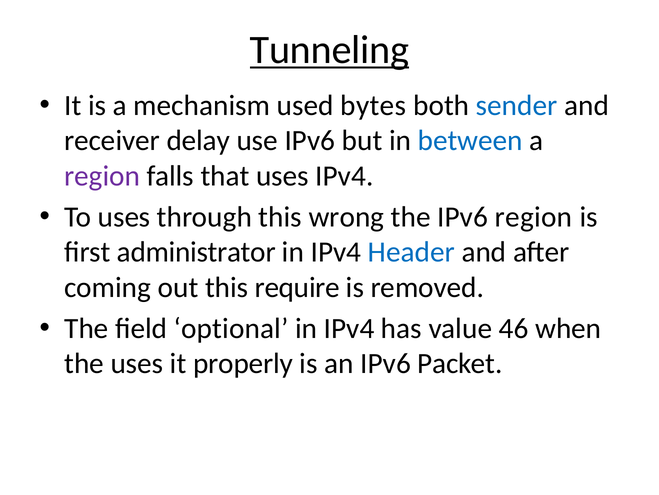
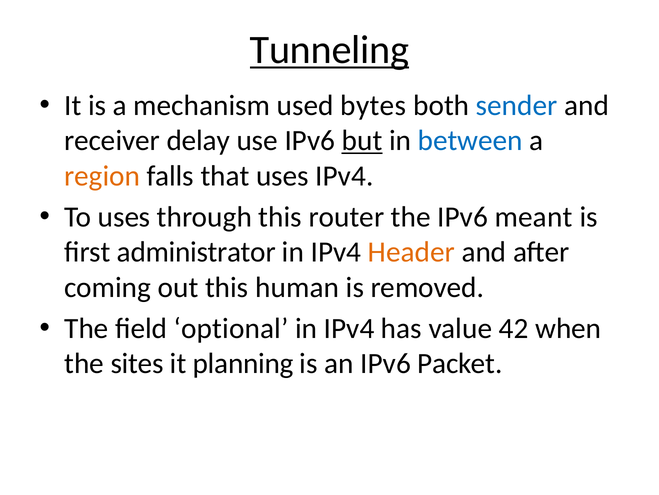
but underline: none -> present (362, 140)
region colour: purple -> orange (102, 176)
wrong: wrong -> router (346, 217)
IPv6 region: region -> meant (534, 217)
Header colour: blue -> orange (411, 252)
require: require -> human (297, 287)
46: 46 -> 42 (514, 328)
the uses: uses -> sites (137, 363)
properly: properly -> planning (243, 363)
